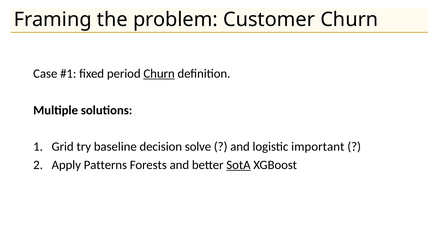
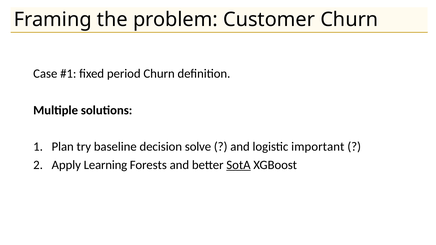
Churn underline: present -> none (159, 74)
Grid: Grid -> Plan (63, 147)
Patterns: Patterns -> Learning (105, 165)
